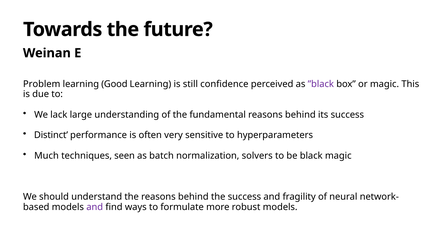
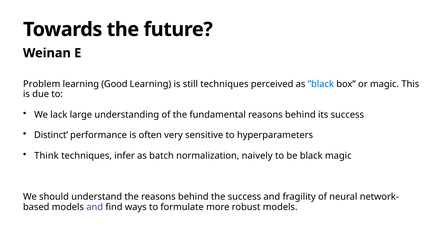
still confidence: confidence -> techniques (224, 84)
”black colour: purple -> blue (321, 84)
Much: Much -> Think (47, 155)
seen: seen -> infer (125, 155)
solvers: solvers -> naively (257, 155)
